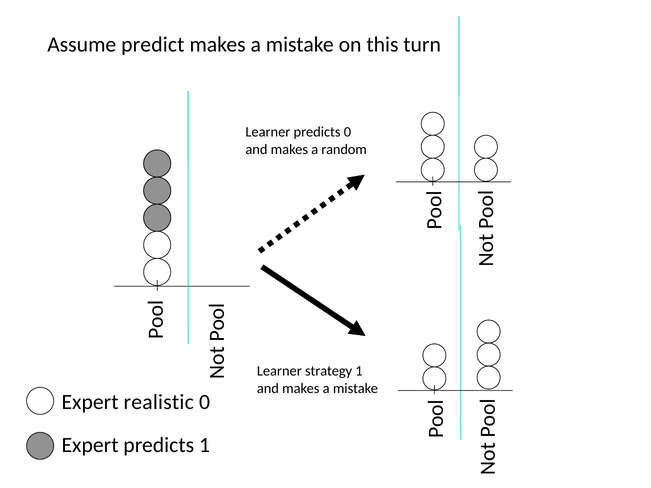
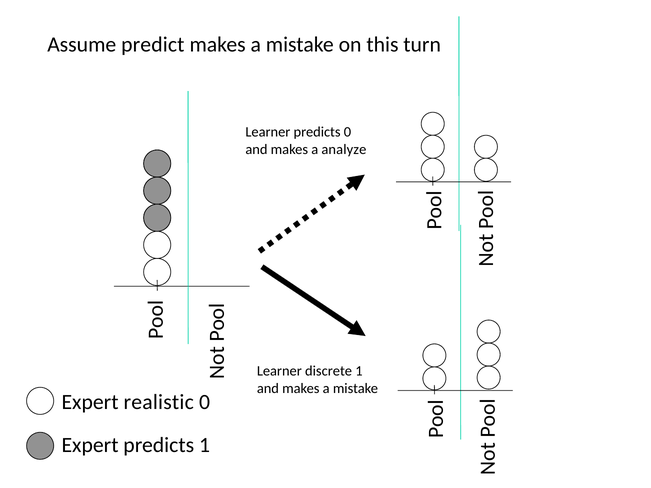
random: random -> analyze (344, 150)
strategy: strategy -> discrete (329, 371)
